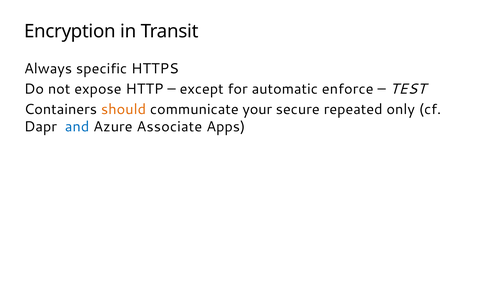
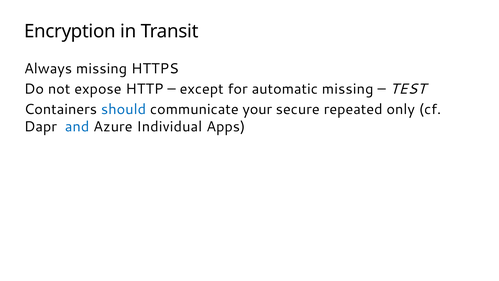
Always specific: specific -> missing (102, 68)
automatic enforce: enforce -> missing (348, 89)
should colour: orange -> blue (124, 109)
Associate: Associate -> Individual (169, 127)
